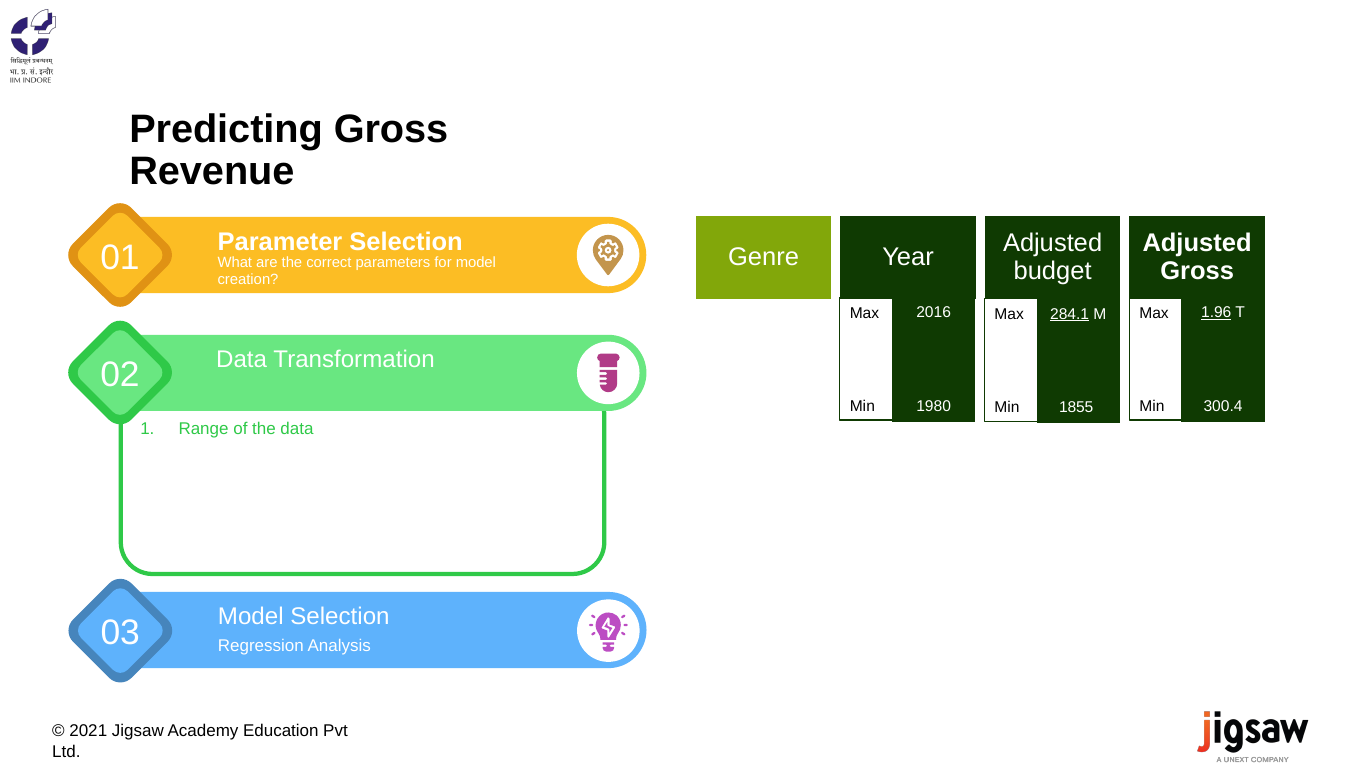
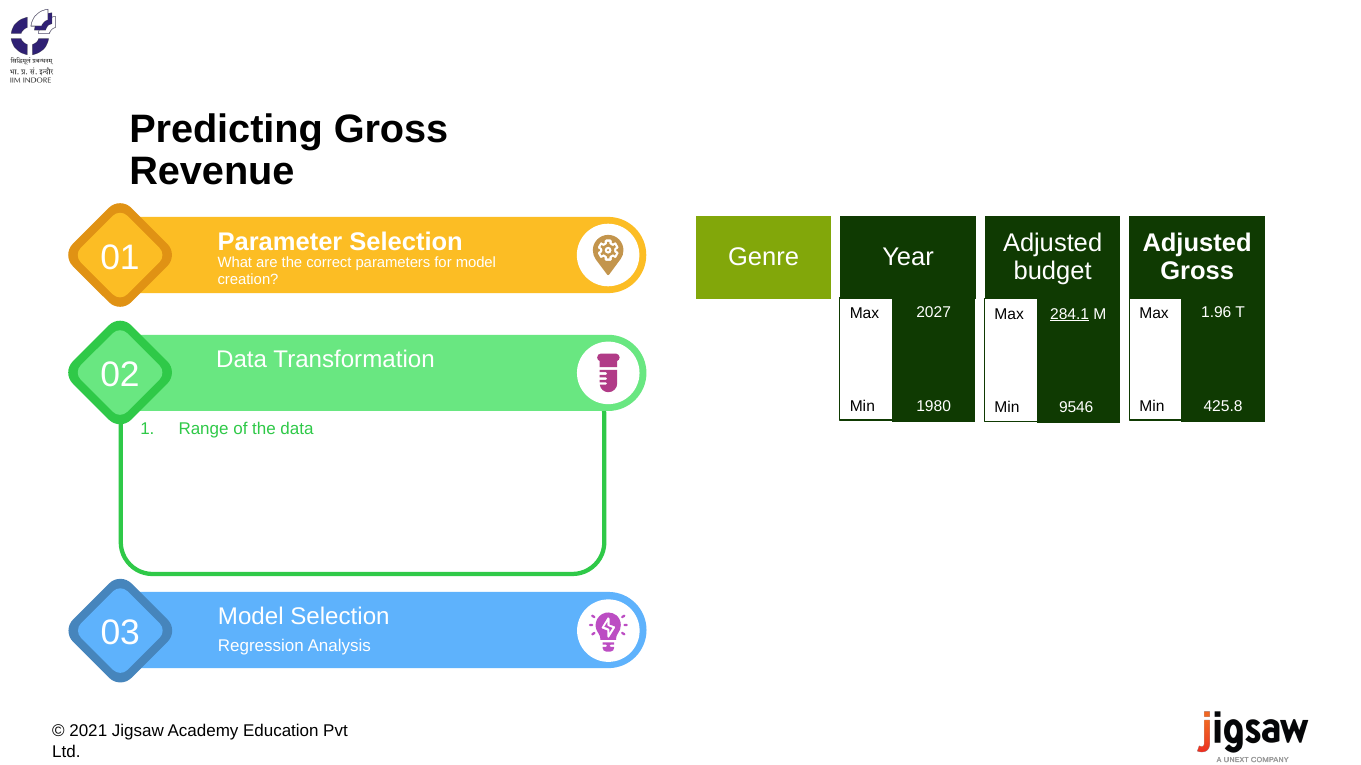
2016: 2016 -> 2027 (934, 313)
1.96 underline: present -> none (1216, 313)
300.4: 300.4 -> 425.8 (1223, 407)
1855: 1855 -> 9546 (1076, 408)
